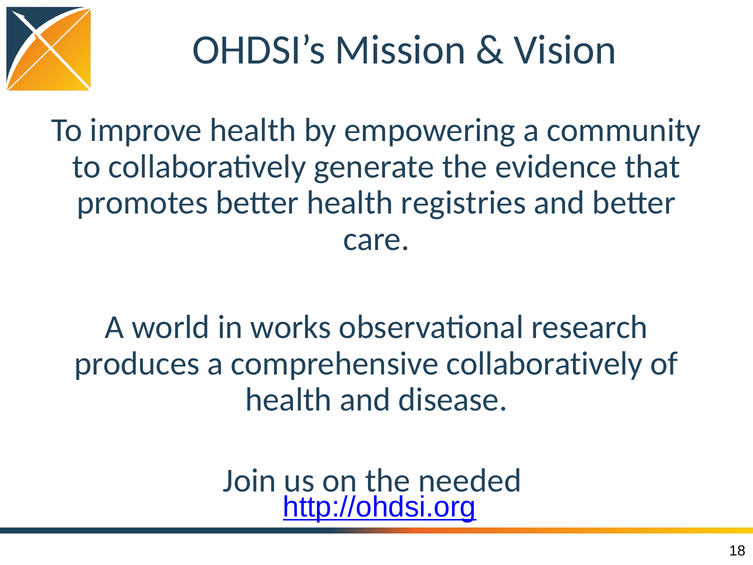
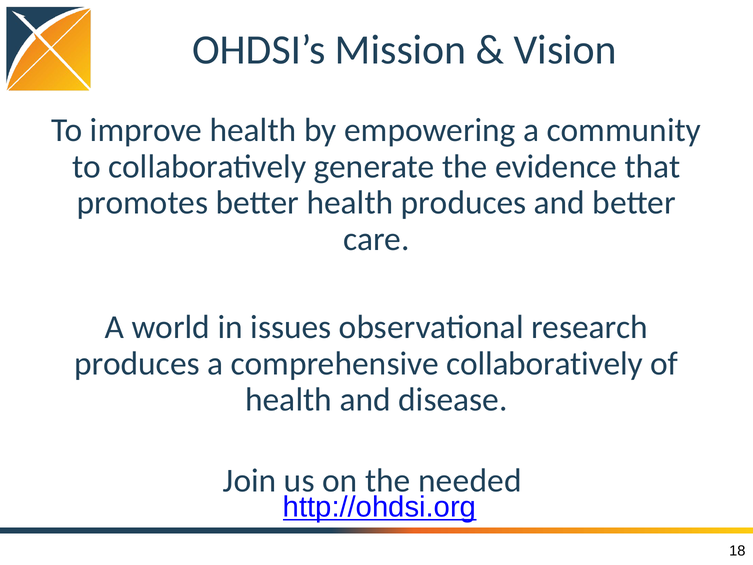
health registries: registries -> produces (464, 203)
works: works -> issues (291, 327)
